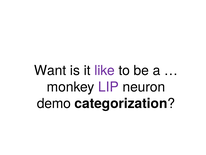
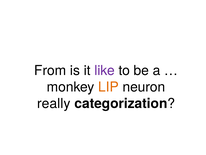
Want: Want -> From (50, 70)
LIP colour: purple -> orange (108, 87)
demo: demo -> really (54, 103)
